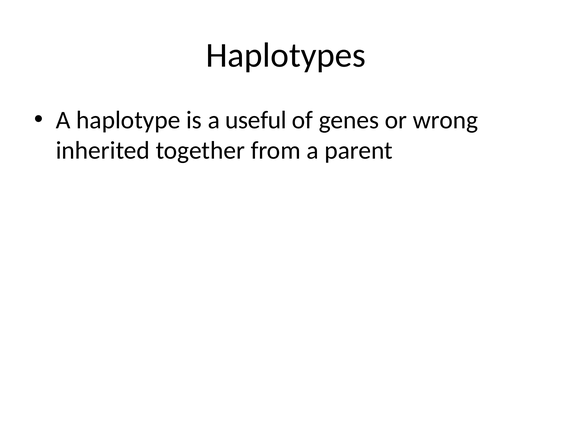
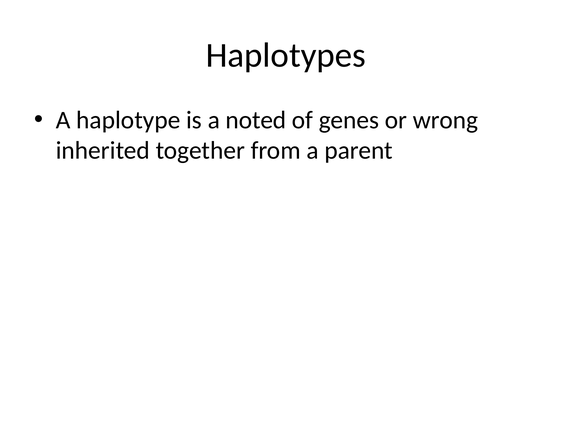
useful: useful -> noted (256, 120)
